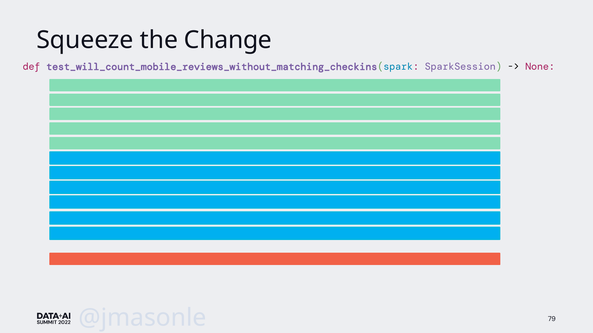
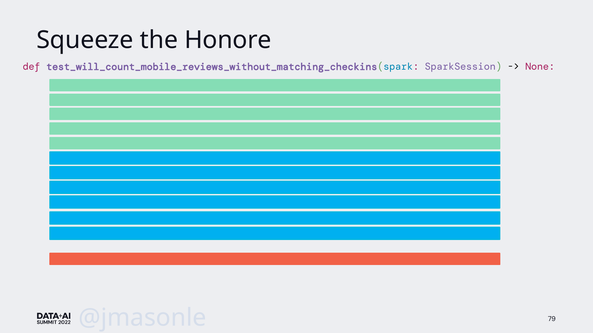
Change: Change -> Honore (228, 40)
